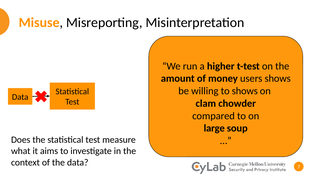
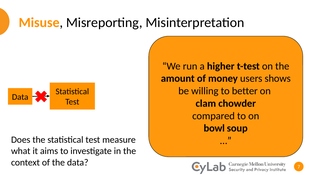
to shows: shows -> better (245, 91)
large: large -> bowl (214, 128)
